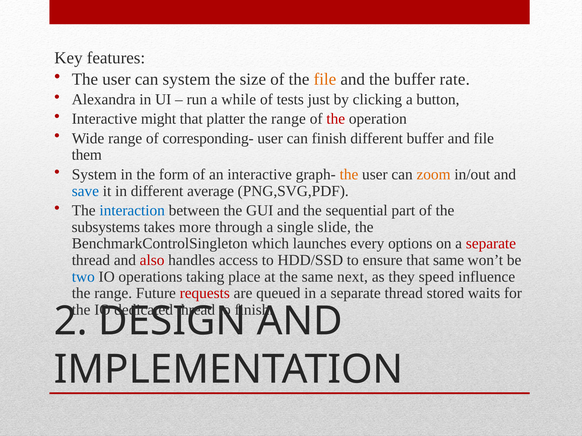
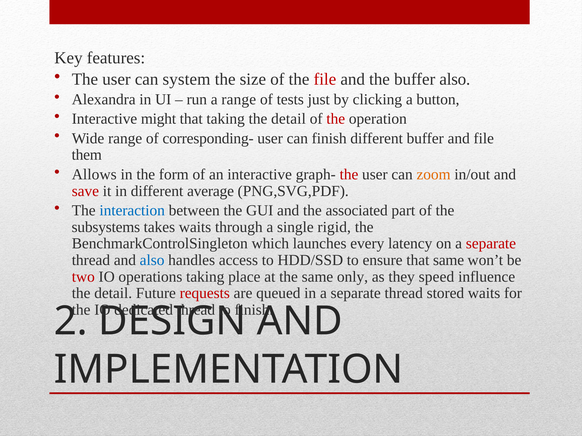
file colour: orange -> red (325, 79)
buffer rate: rate -> also (455, 79)
a while: while -> range (239, 100)
that platter: platter -> taking (226, 119)
range: range -> detail (288, 119)
System: System -> Allows (94, 175)
the colour: orange -> red (349, 175)
save colour: blue -> red (85, 191)
sequential: sequential -> associated (357, 211)
takes more: more -> waits (195, 227)
slide: slide -> rigid (334, 227)
options: options -> latency (410, 244)
also colour: red -> blue (152, 260)
two colour: blue -> red (83, 277)
next: next -> only (353, 277)
range: range -> detail (113, 294)
